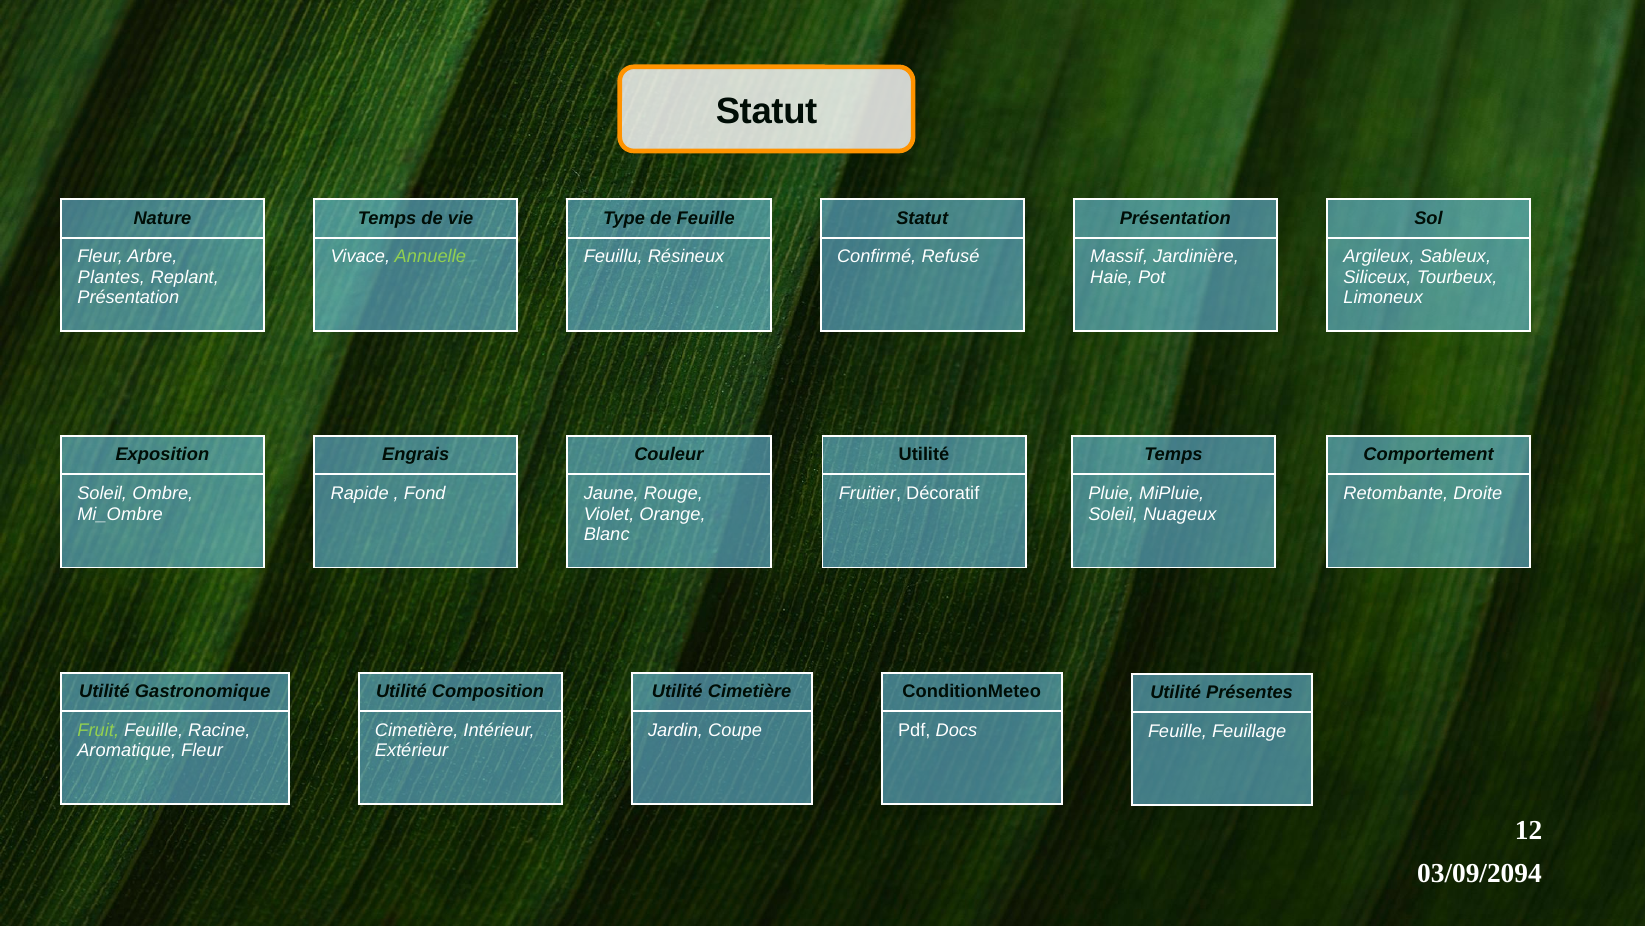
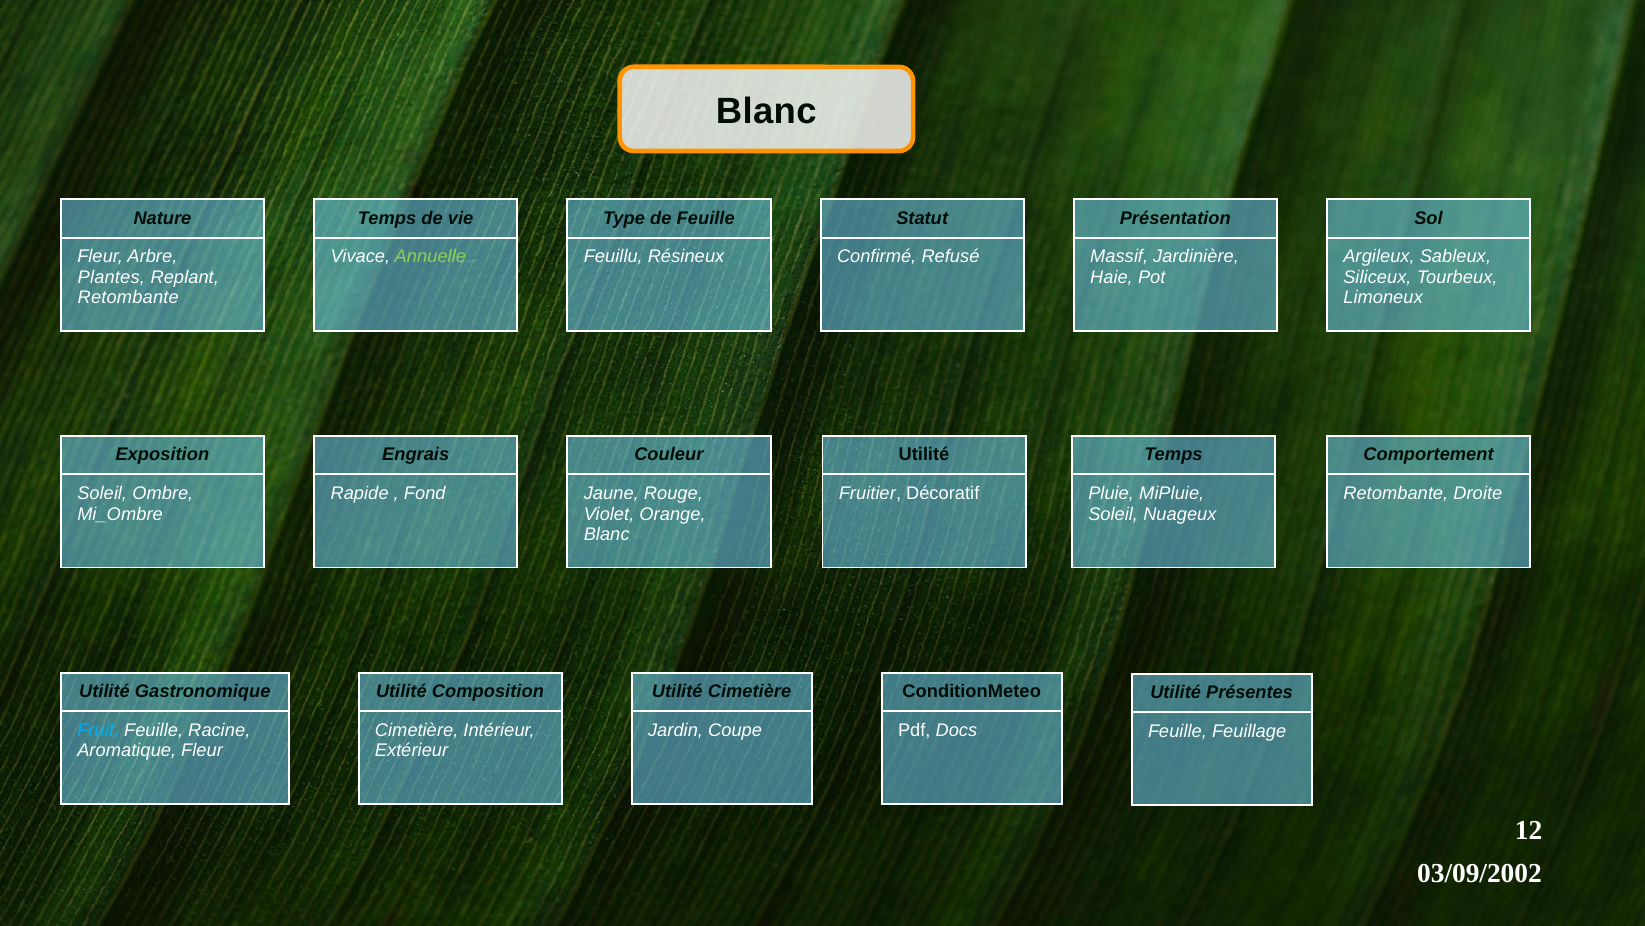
Statut: Statut -> Blanc (766, 111)
Présentation: Présentation -> Retombante (128, 297)
Fruit colour: light green -> light blue (98, 730)
03/09/2094: 03/09/2094 -> 03/09/2002 (1480, 873)
